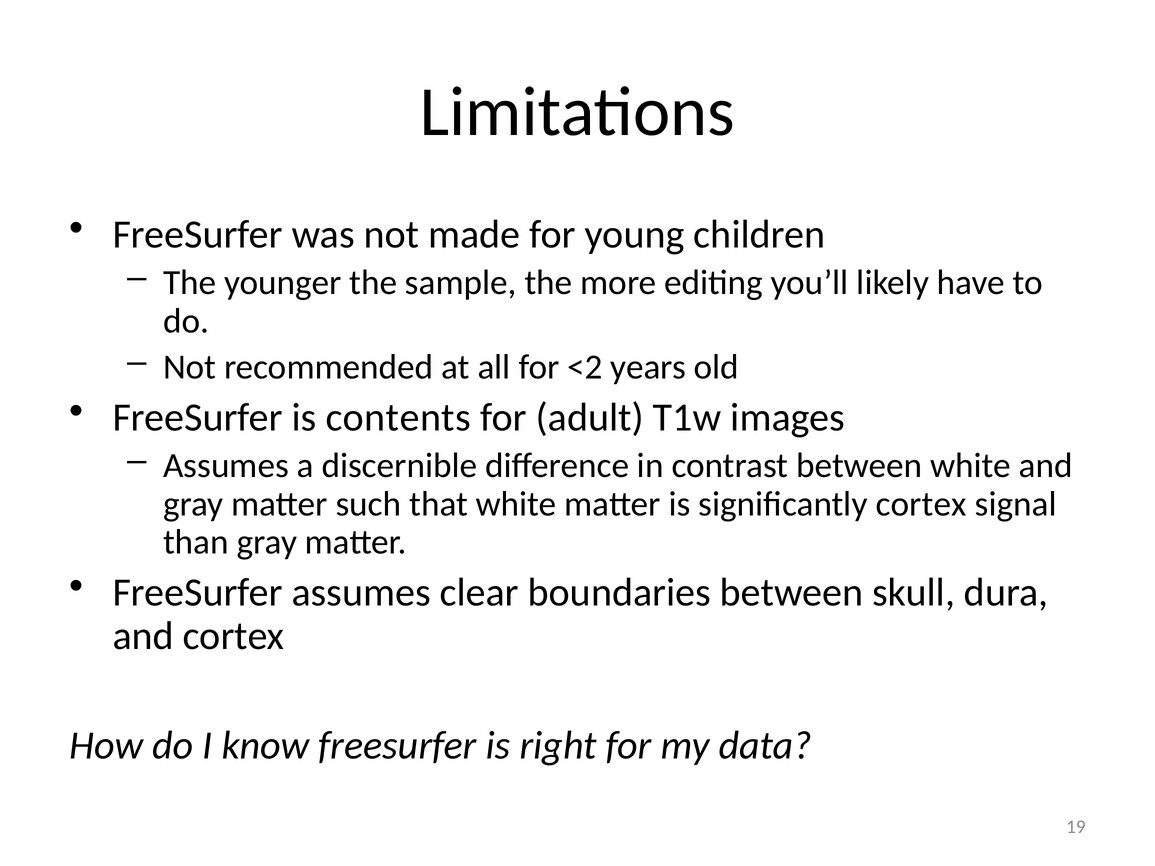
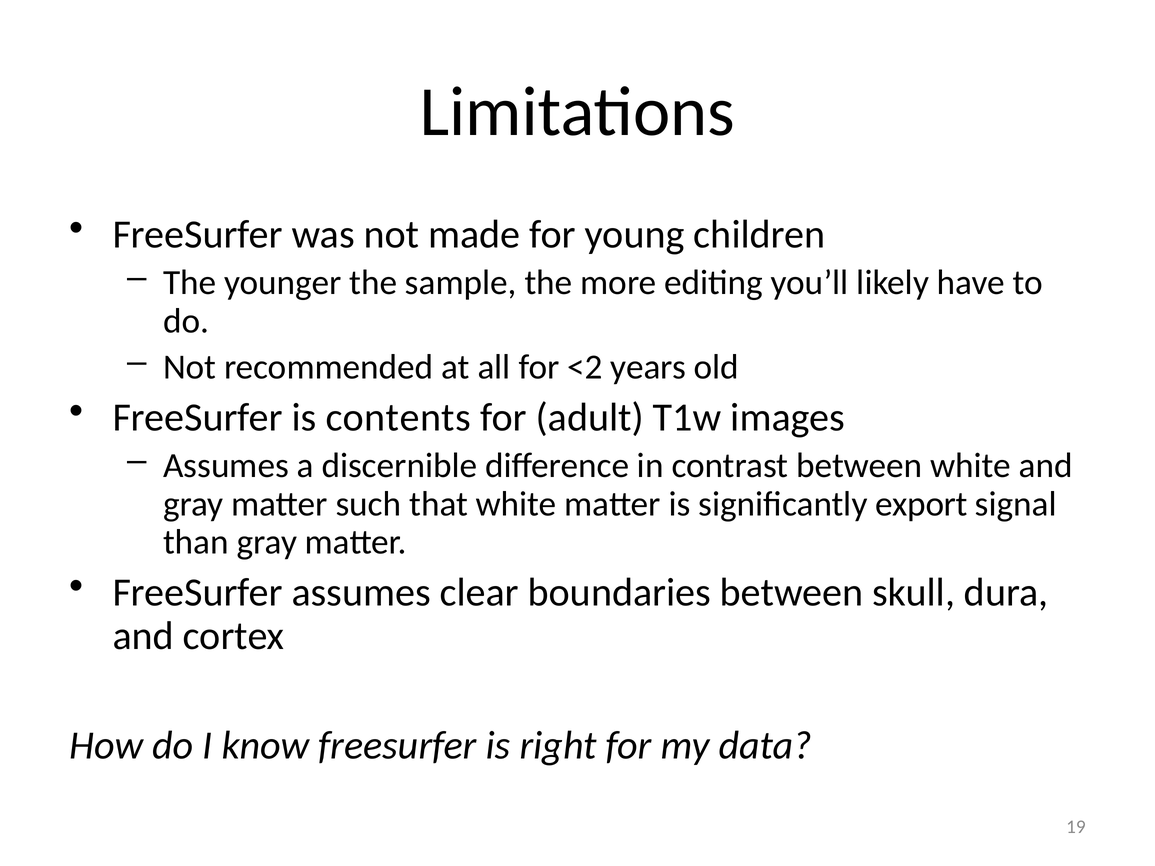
significantly cortex: cortex -> export (921, 504)
